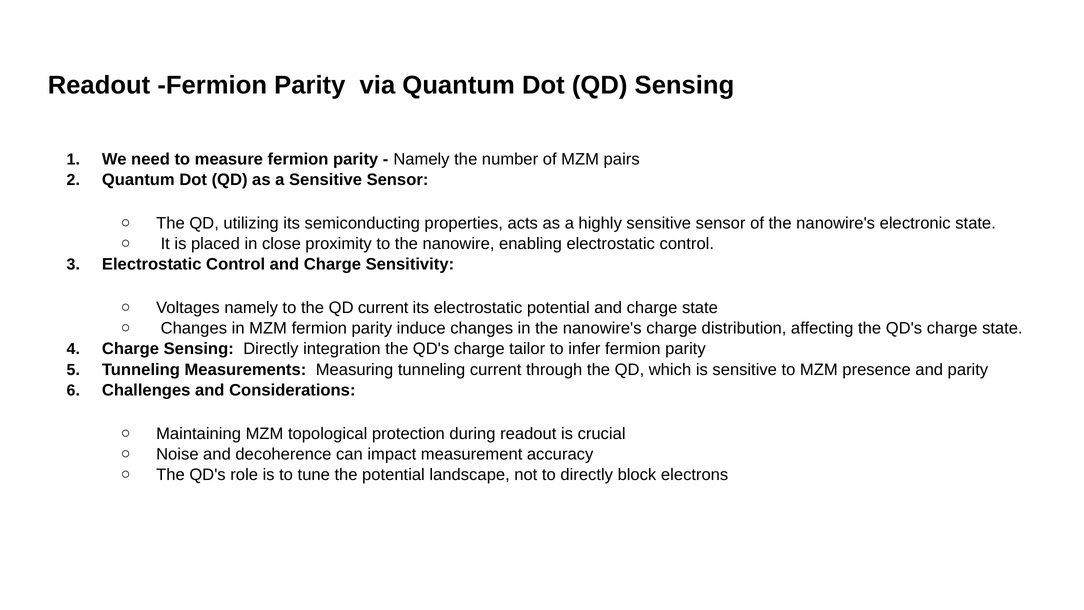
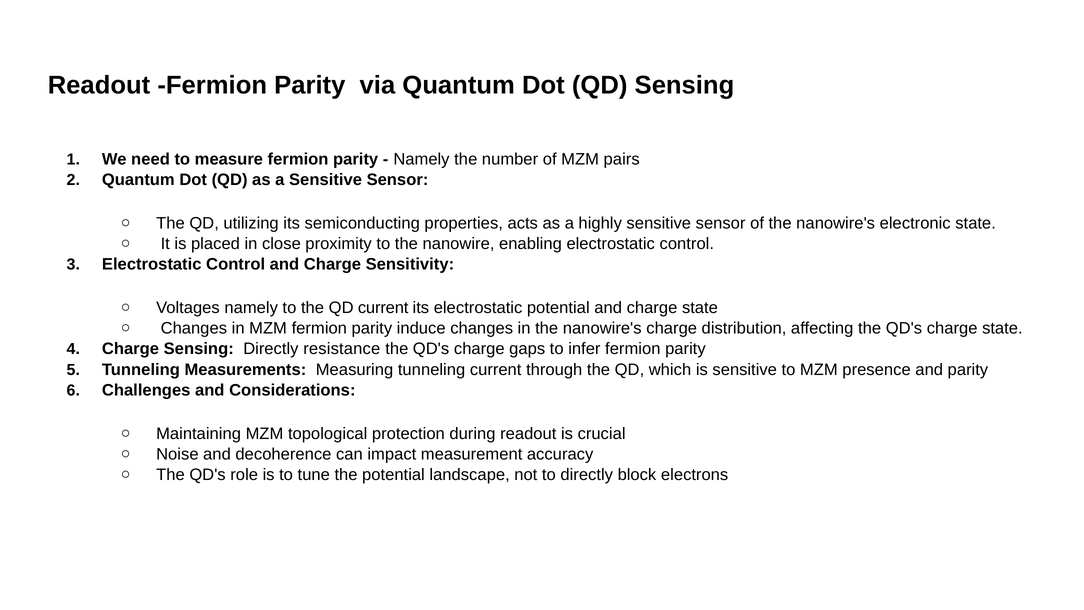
integration: integration -> resistance (342, 349)
tailor: tailor -> gaps (527, 349)
